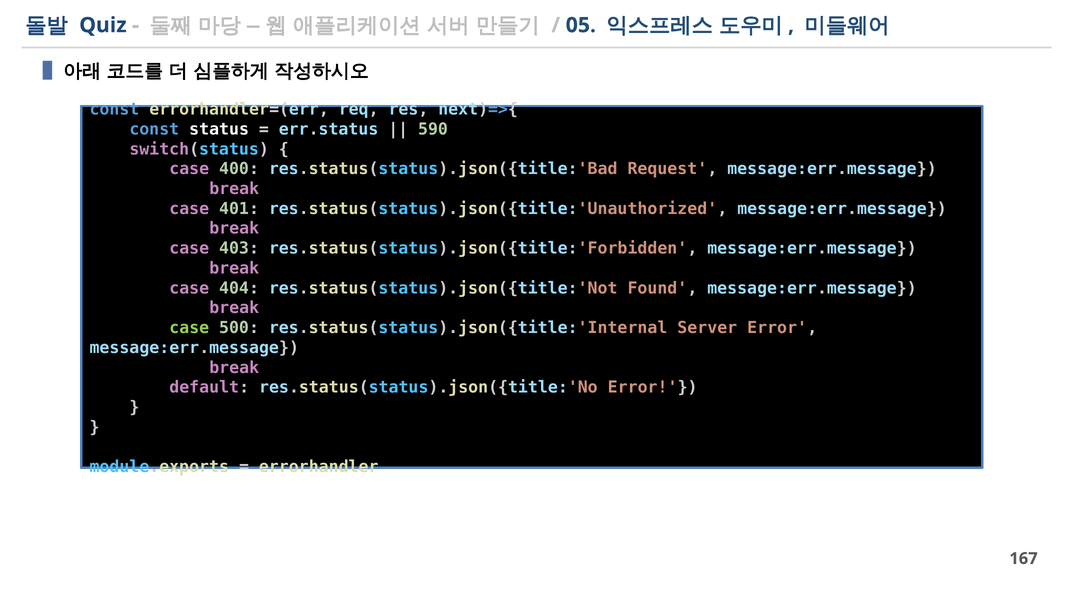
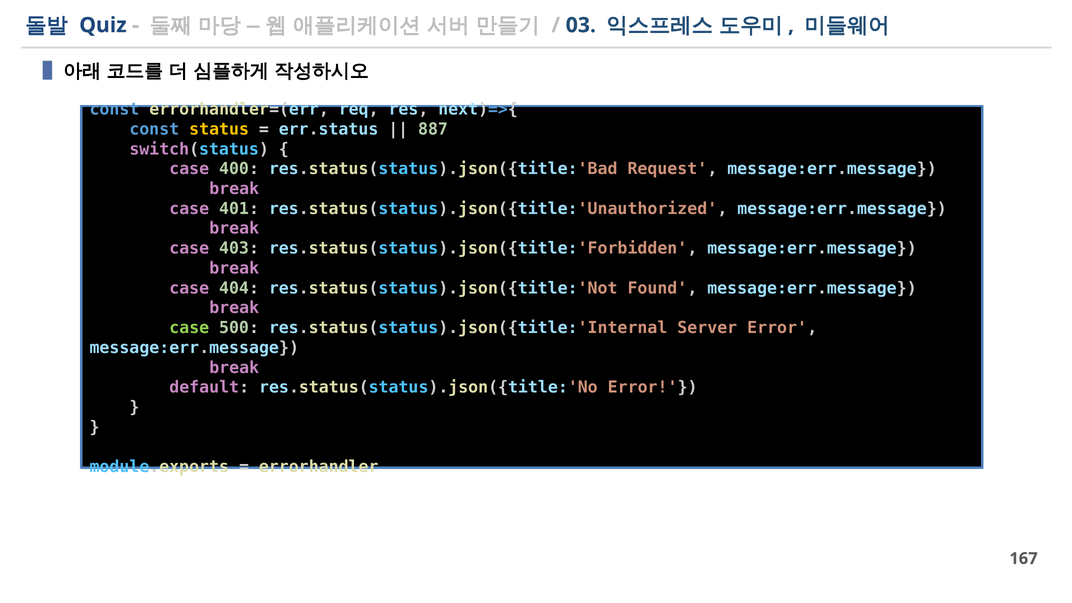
05: 05 -> 03 (581, 25)
status colour: white -> yellow (219, 129)
590: 590 -> 887 (433, 129)
